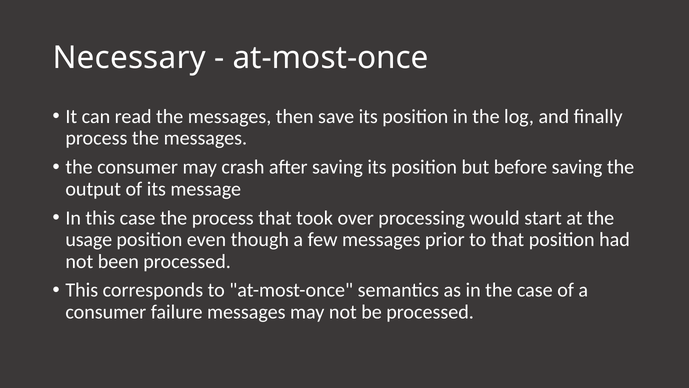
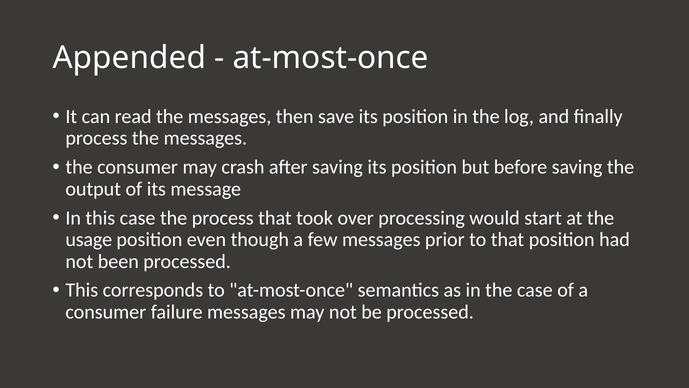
Necessary: Necessary -> Appended (129, 58)
